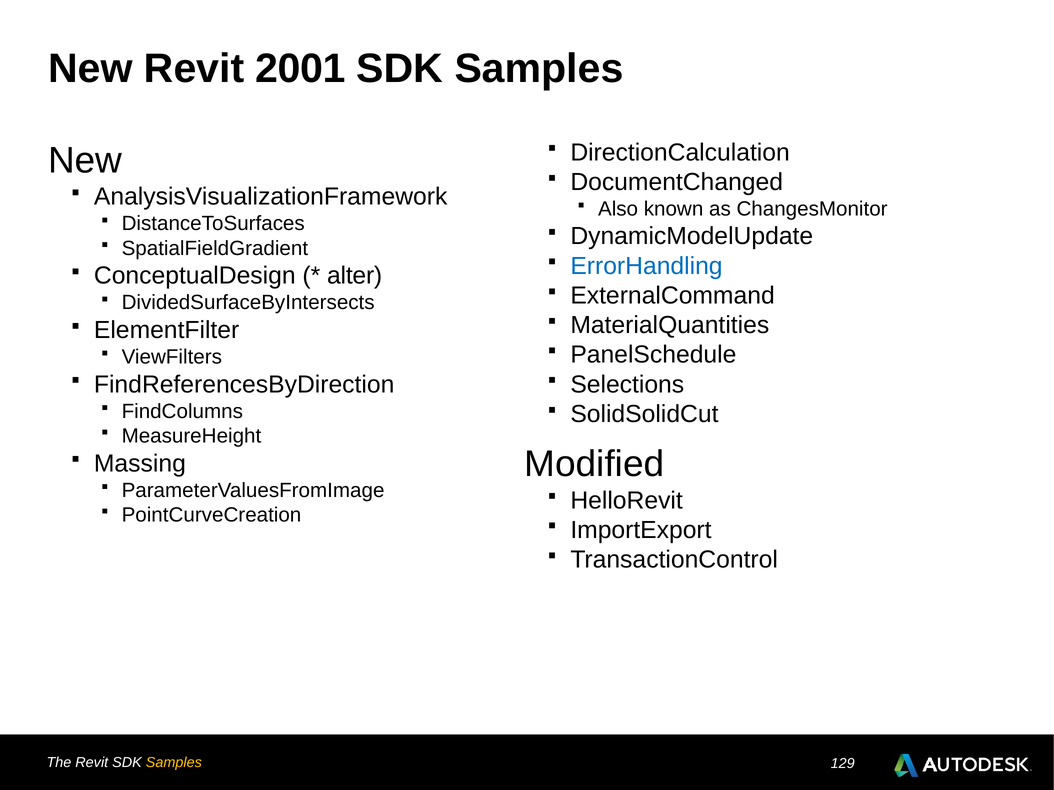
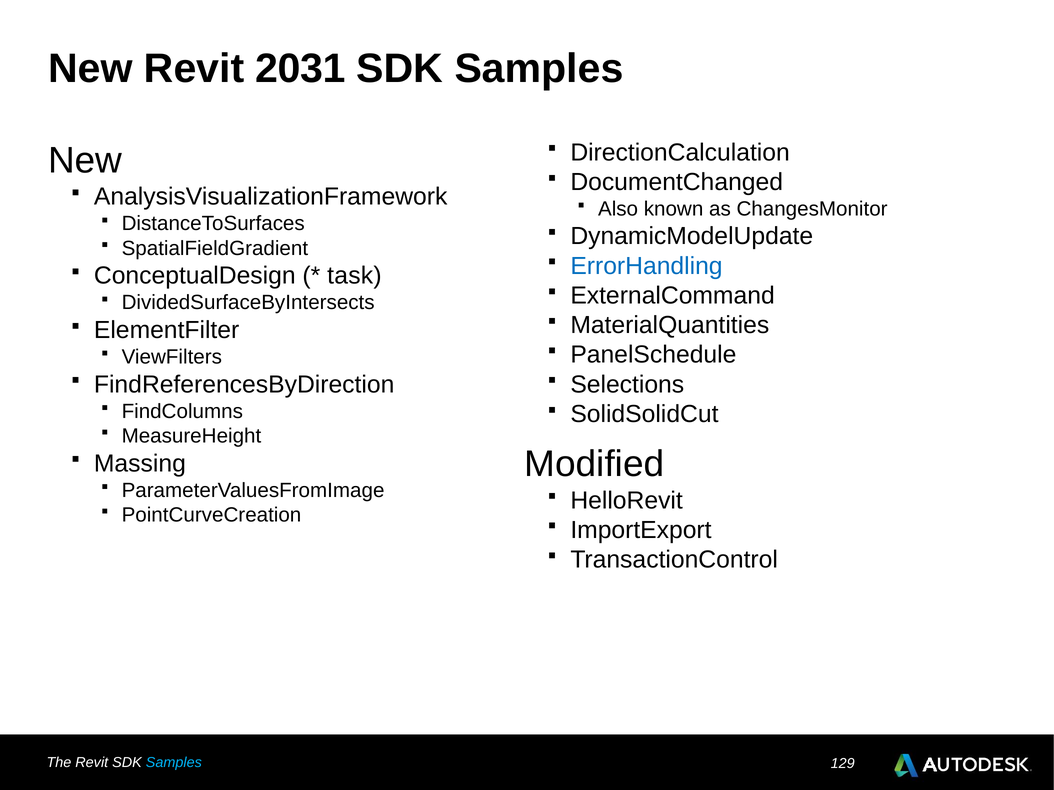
2001: 2001 -> 2031 (301, 69)
alter: alter -> task (354, 276)
Samples colour: yellow -> light blue (174, 763)
